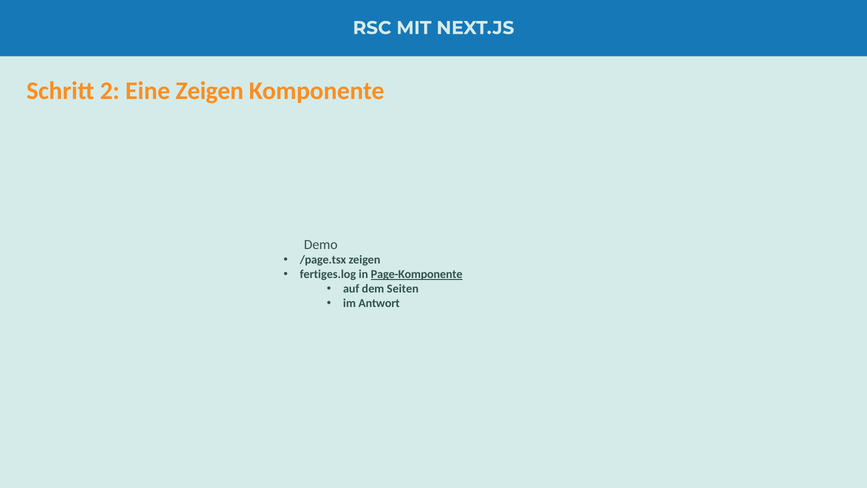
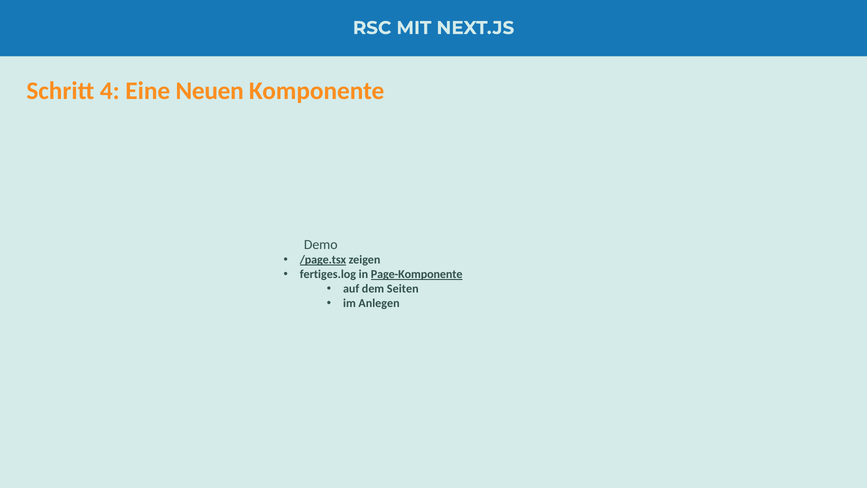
2: 2 -> 4 (110, 91)
Eine Zeigen: Zeigen -> Neuen (210, 91)
/page.tsx underline: none -> present (323, 260)
Antwort: Antwort -> Anlegen (379, 303)
